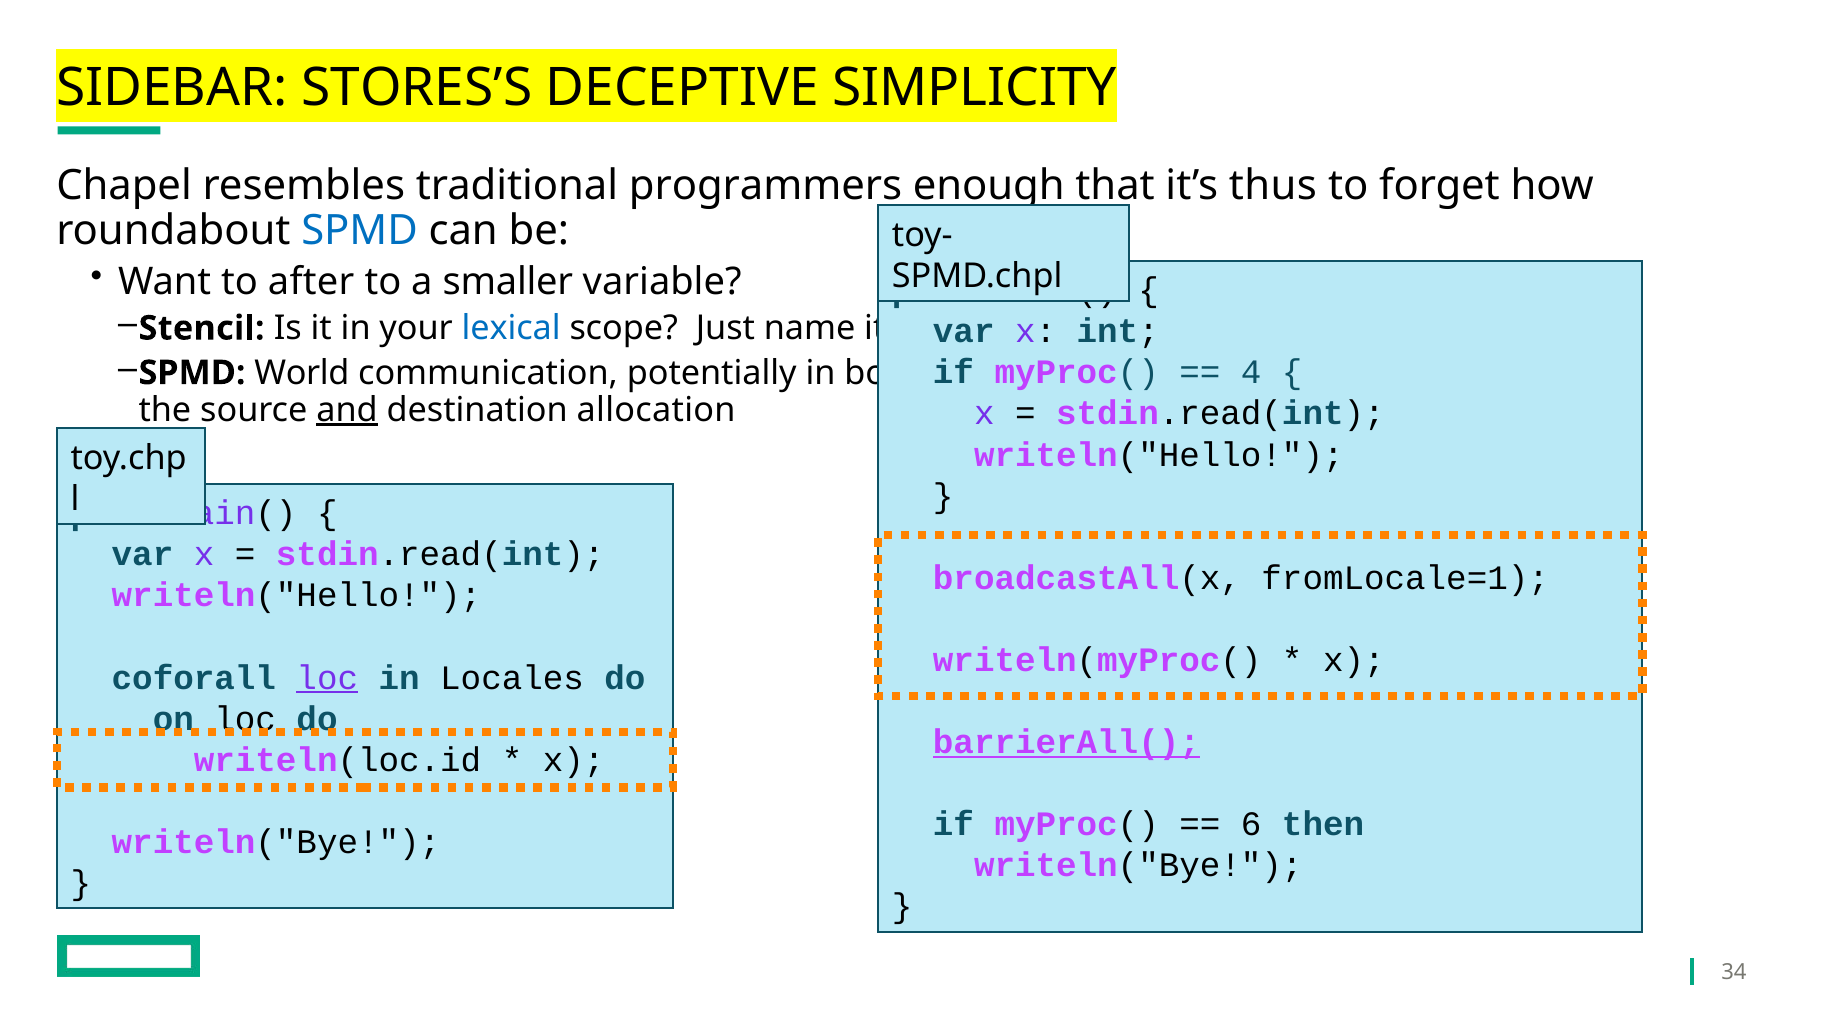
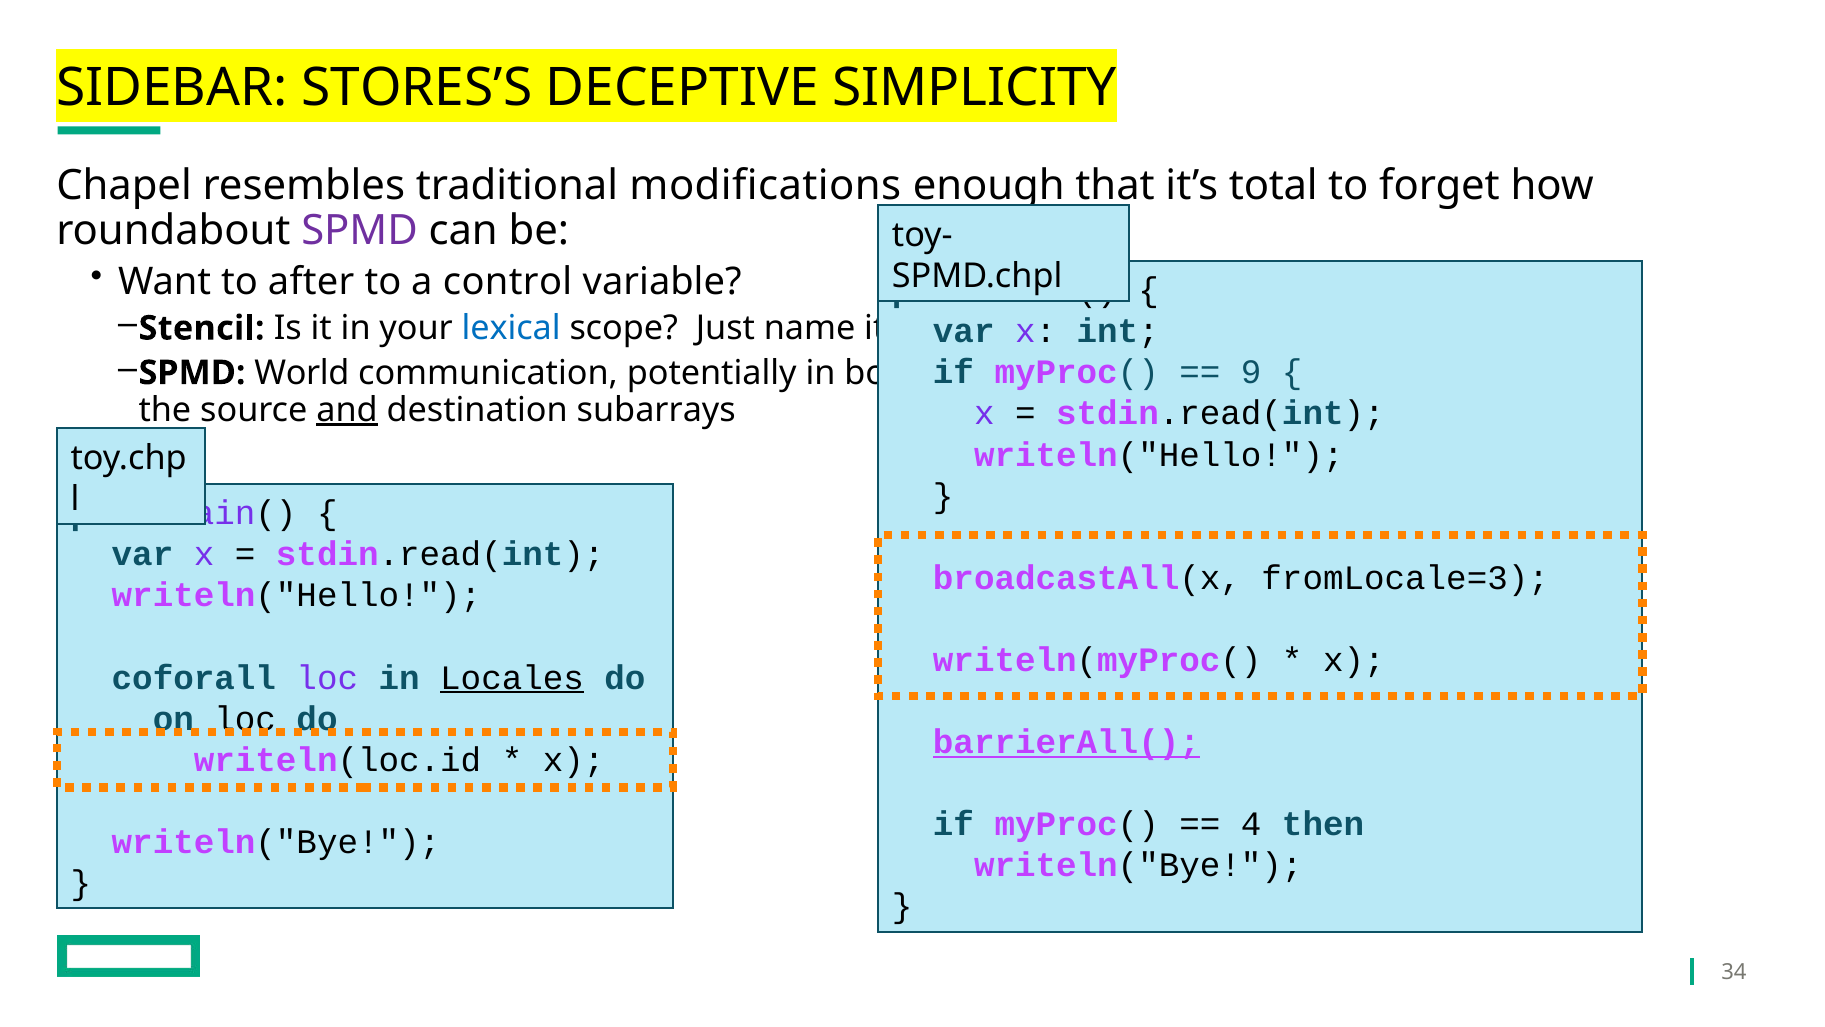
programmers: programmers -> modifications (765, 186)
thus: thus -> total (1273, 186)
SPMD colour: blue -> purple (360, 231)
smaller: smaller -> control (508, 281)
4: 4 -> 9 (1251, 372)
allocation: allocation -> subarrays (656, 410)
fromLocale=1: fromLocale=1 -> fromLocale=3 (1405, 578)
loc underline: present -> none (327, 677)
Locales underline: none -> present (512, 677)
6: 6 -> 4 (1251, 824)
